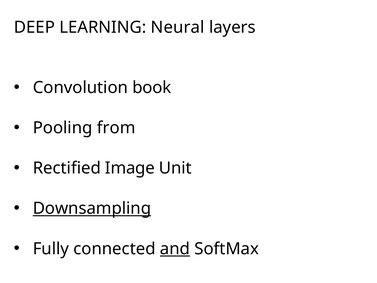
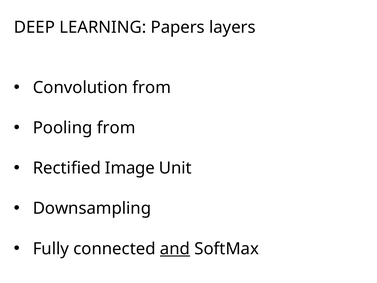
Neural: Neural -> Papers (178, 27)
Convolution book: book -> from (152, 88)
Downsampling underline: present -> none (92, 208)
